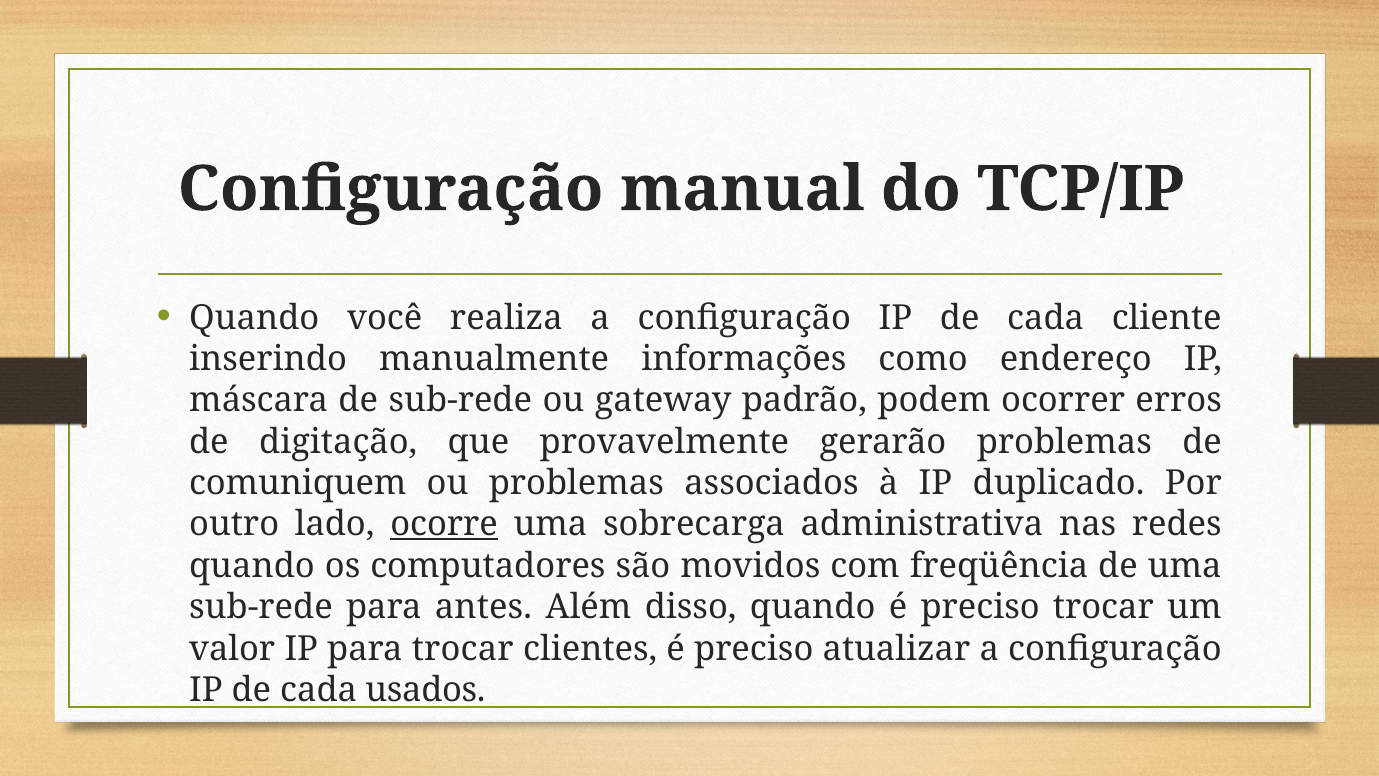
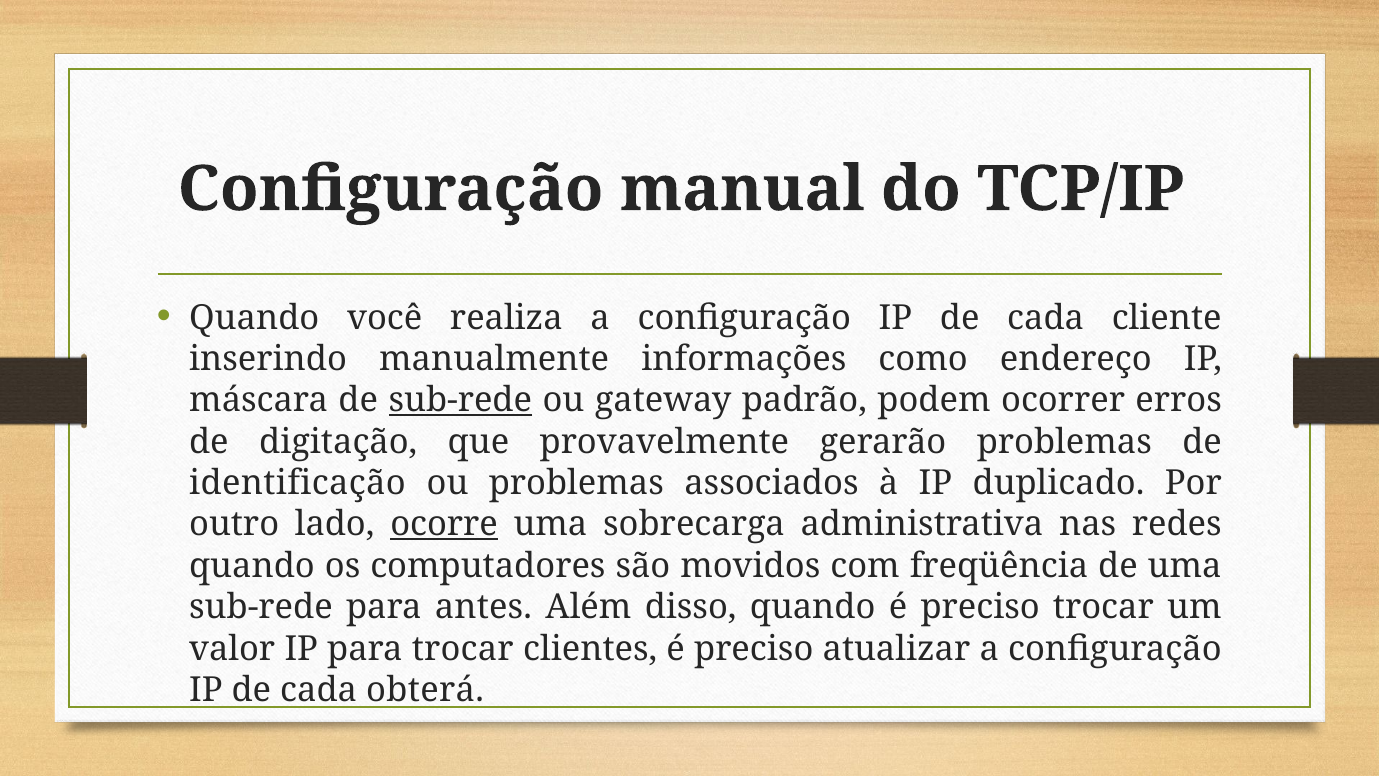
sub-rede underline: none -> present (460, 400)
comuniquem: comuniquem -> identificação (298, 483)
usados: usados -> obterá (425, 690)
